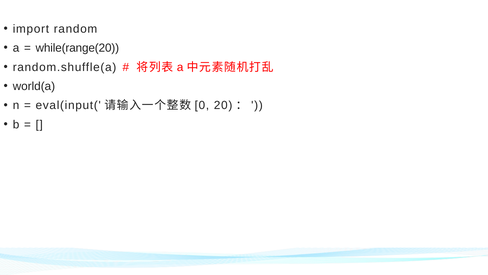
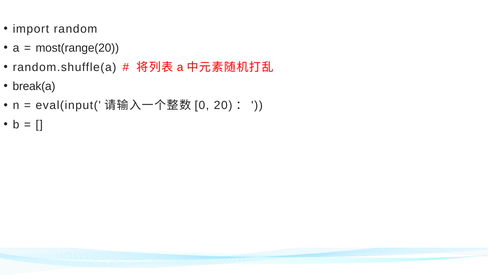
while(range(20: while(range(20 -> most(range(20 (77, 48)
world(a: world(a -> break(a (34, 86)
